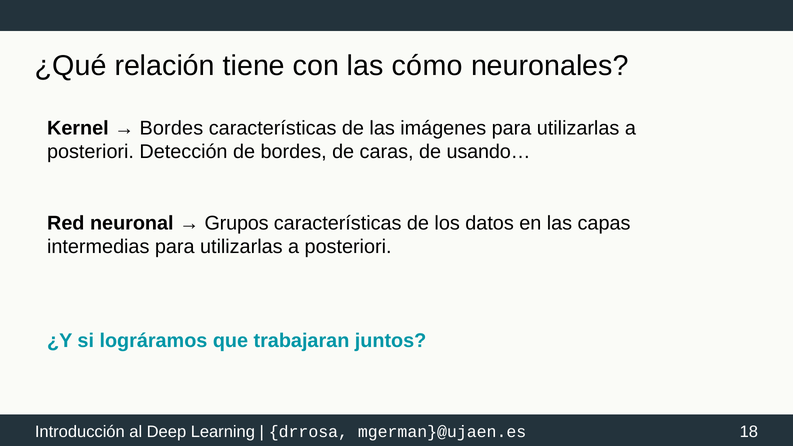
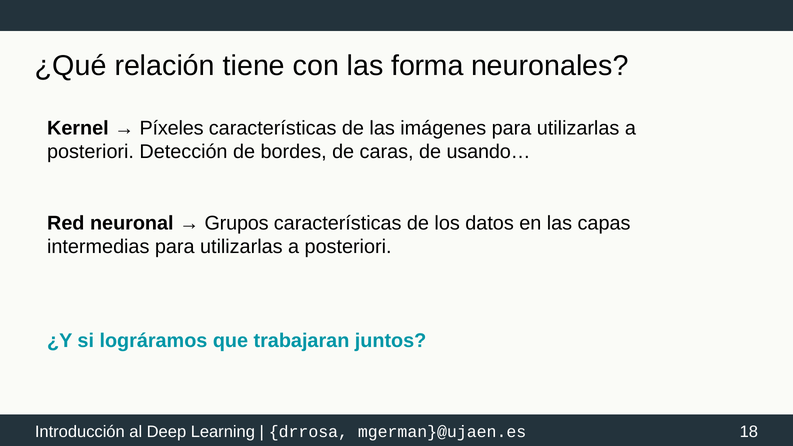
cómo: cómo -> forma (427, 66)
Bordes: Bordes -> Píxeles (172, 128)
